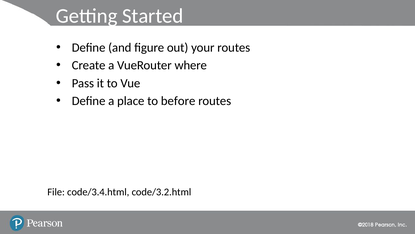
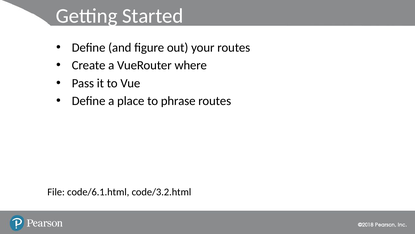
before: before -> phrase (178, 101)
code/3.4.html: code/3.4.html -> code/6.1.html (98, 192)
